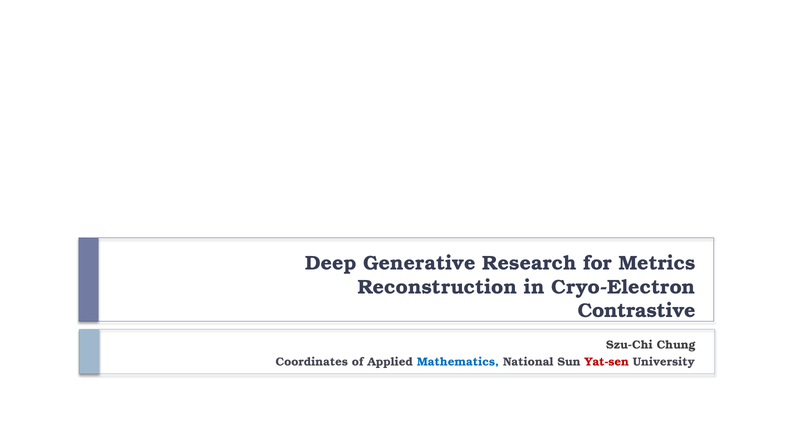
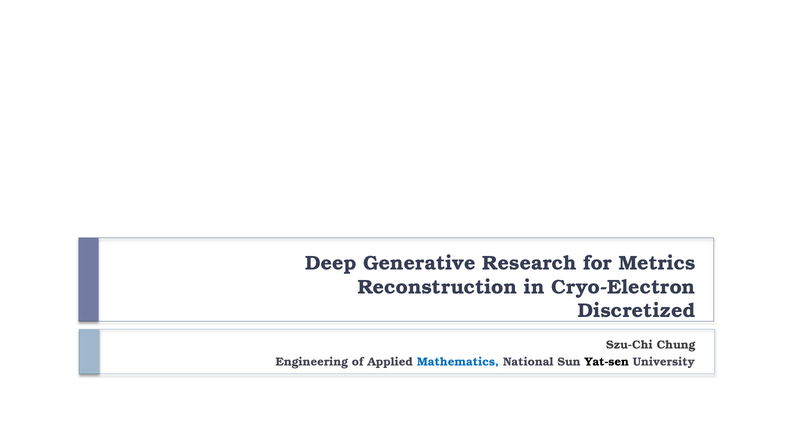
Contrastive: Contrastive -> Discretized (637, 311)
Coordinates: Coordinates -> Engineering (312, 361)
Yat-sen colour: red -> black (607, 361)
